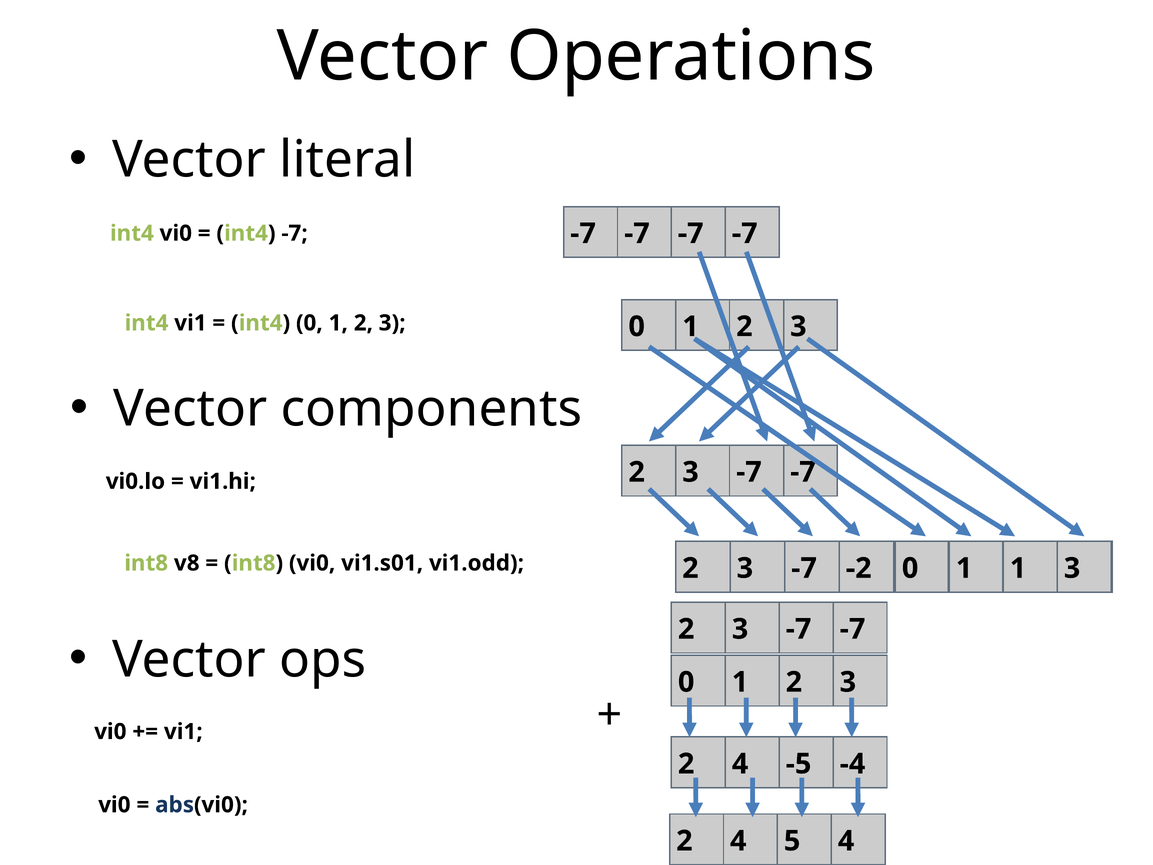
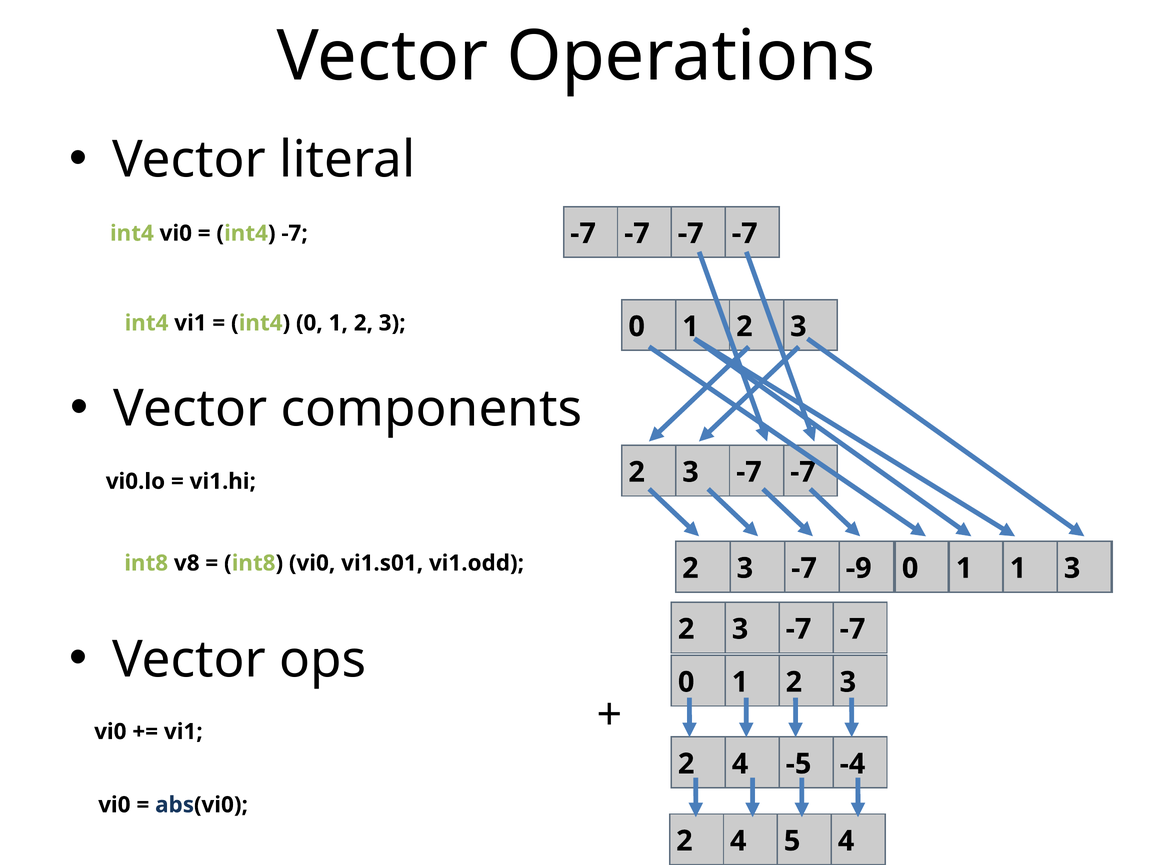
-2: -2 -> -9 (859, 568)
